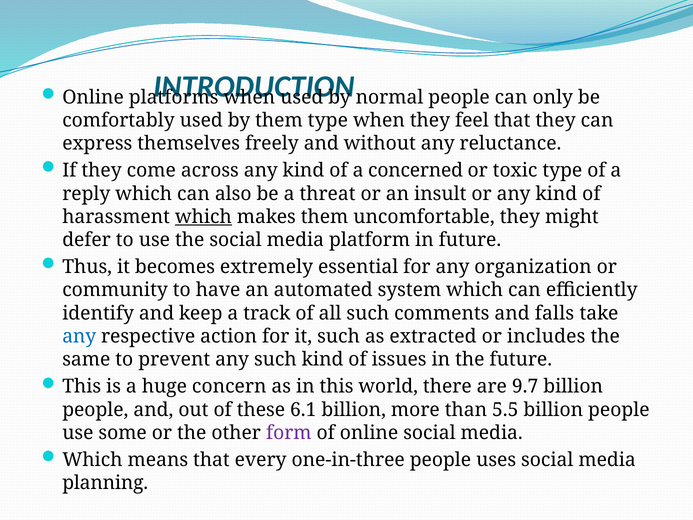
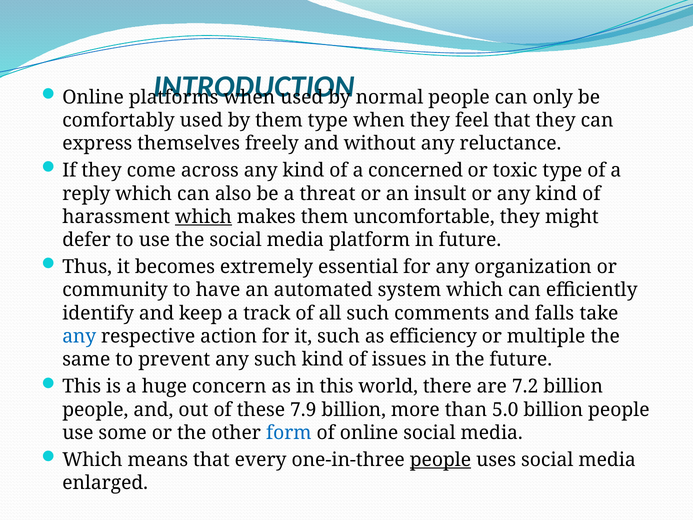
extracted: extracted -> efficiency (433, 336)
includes: includes -> multiple (546, 336)
9.7: 9.7 -> 7.2 (525, 386)
6.1: 6.1 -> 7.9 (303, 409)
5.5: 5.5 -> 5.0 (505, 409)
form colour: purple -> blue (289, 433)
people underline: none -> present (440, 460)
planning: planning -> enlarged (105, 483)
